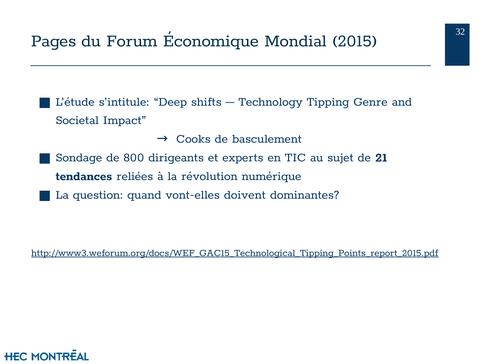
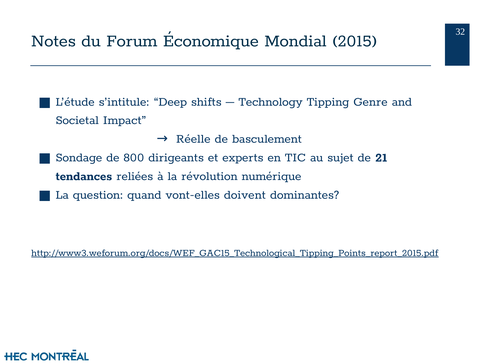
Pages: Pages -> Notes (54, 40)
Cooks: Cooks -> Réelle (193, 138)
